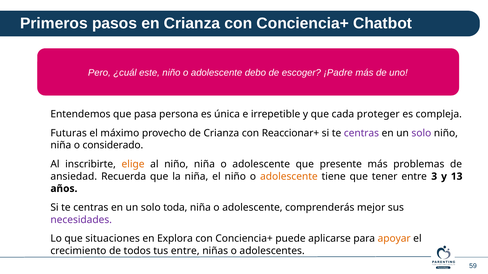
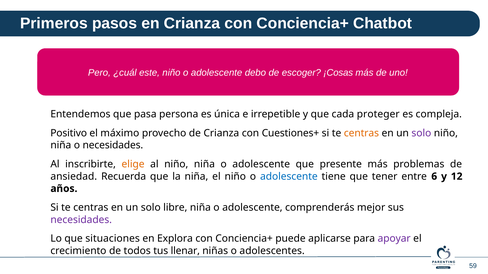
¡Padre: ¡Padre -> ¡Cosas (338, 73)
Futuras: Futuras -> Positivo (69, 133)
Reaccionar+: Reaccionar+ -> Cuestiones+ (290, 133)
centras colour: purple -> orange (361, 133)
o considerado: considerado -> necesidades (113, 146)
adolescente colour: orange -> blue (289, 177)
3: 3 -> 6 (434, 177)
13: 13 -> 12 (457, 177)
toda: toda -> libre (175, 208)
apoyar colour: orange -> purple (394, 239)
tus entre: entre -> llenar (185, 251)
